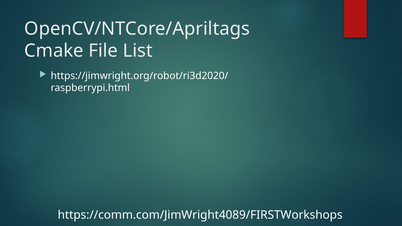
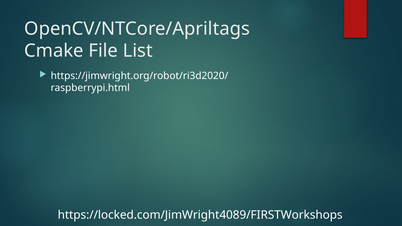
https://comm.com/JimWright4089/FIRSTWorkshops: https://comm.com/JimWright4089/FIRSTWorkshops -> https://locked.com/JimWright4089/FIRSTWorkshops (200, 215)
